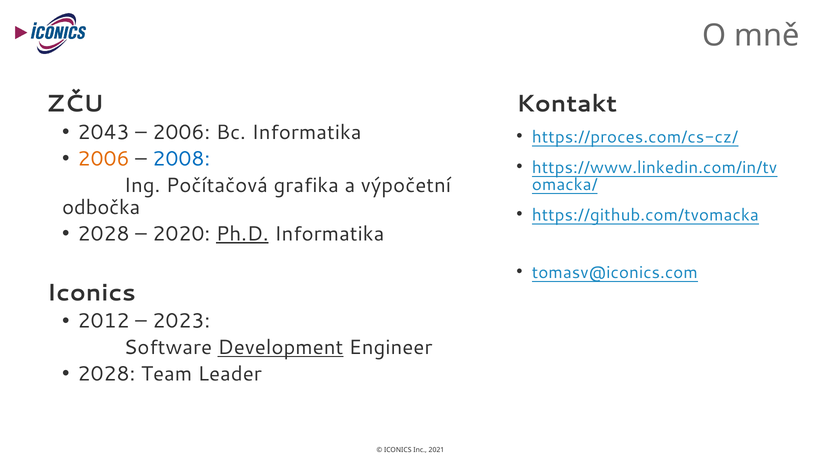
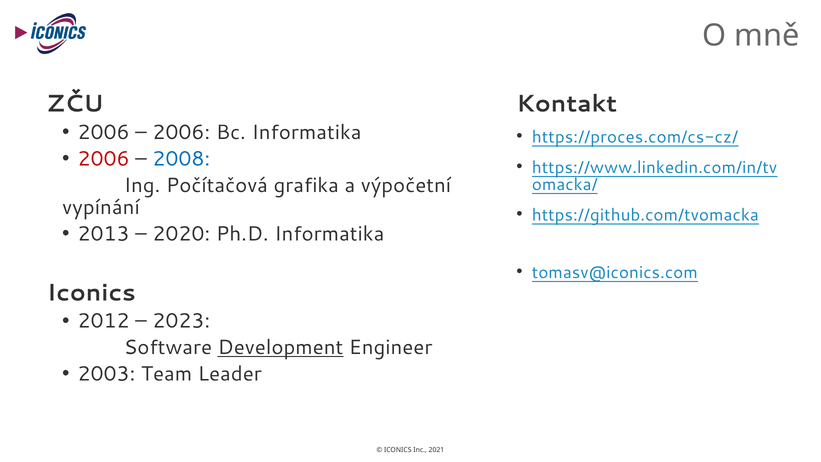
2043: 2043 -> 2006 (104, 132)
2006 colour: orange -> red (104, 159)
odbočka: odbočka -> vypínání (101, 207)
2028: 2028 -> 2013 (104, 234)
Ph.D underline: present -> none (242, 234)
2028: 2028 -> 2003 (106, 374)
